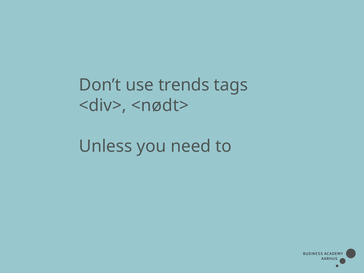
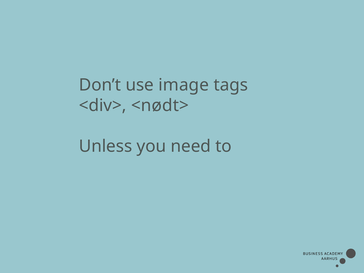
trends: trends -> image (184, 85)
